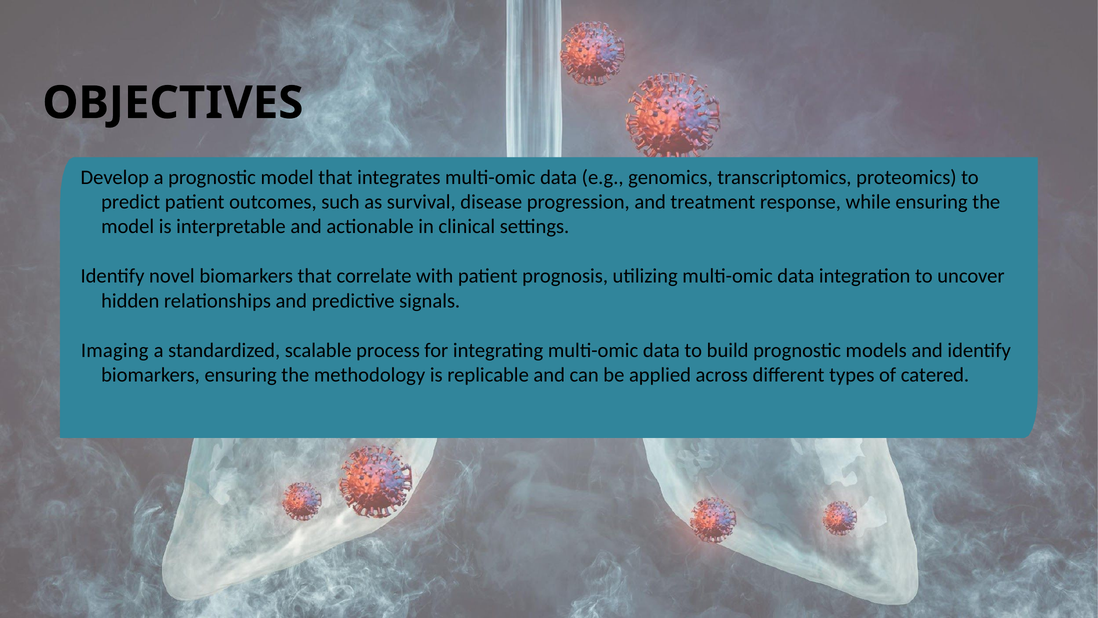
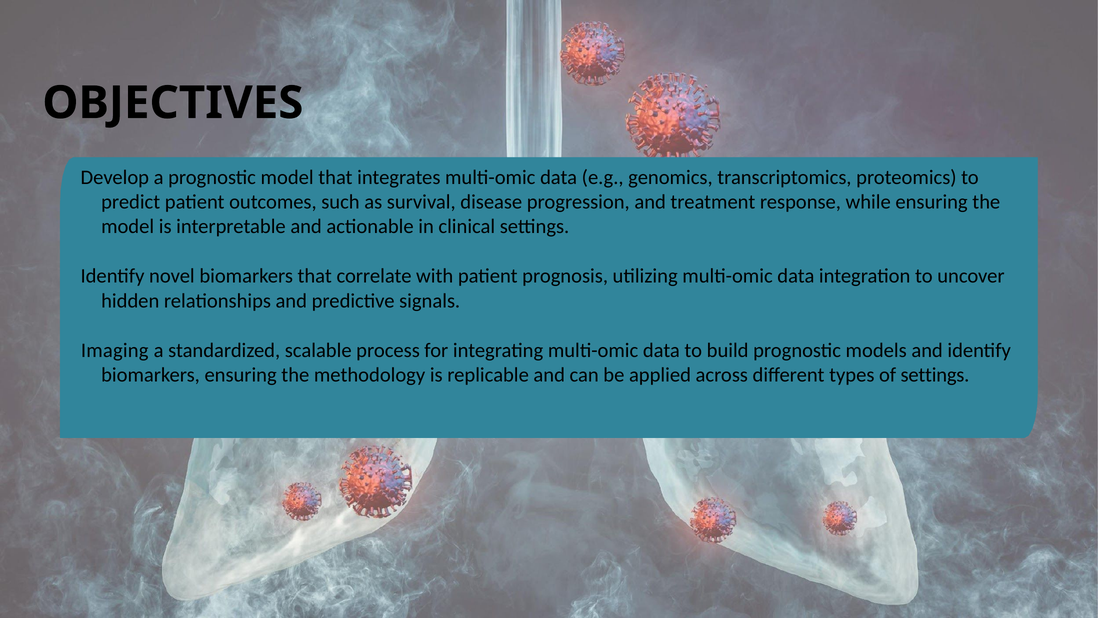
of catered: catered -> settings (935, 375)
